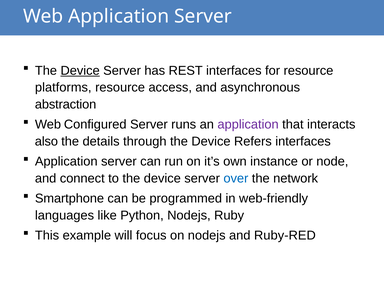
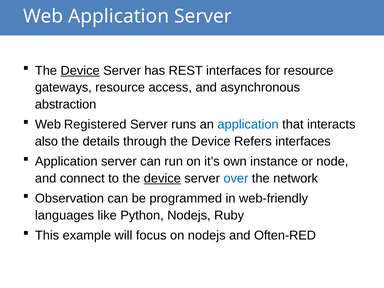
platforms: platforms -> gateways (63, 87)
Configured: Configured -> Registered (95, 124)
application colour: purple -> blue (248, 124)
device underline: none -> present (162, 178)
Smartphone: Smartphone -> Observation (69, 198)
Ruby-RED: Ruby-RED -> Often-RED (285, 235)
